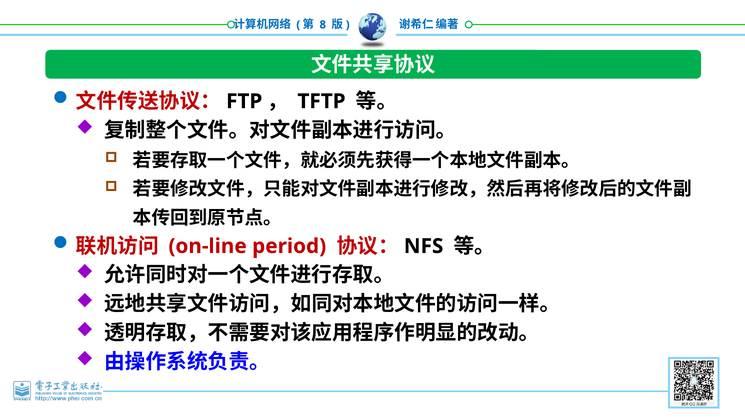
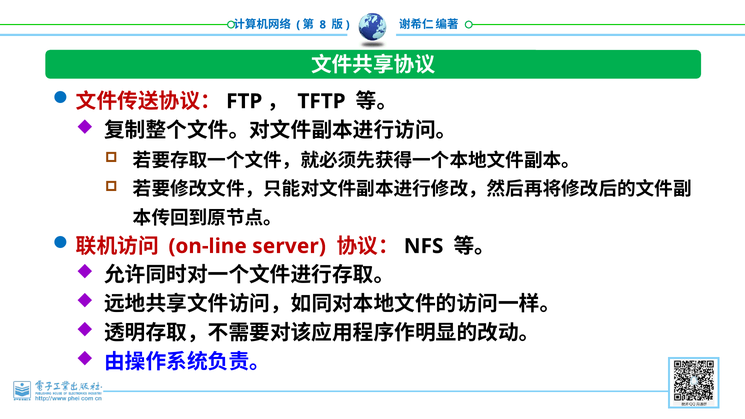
period: period -> server (289, 246)
